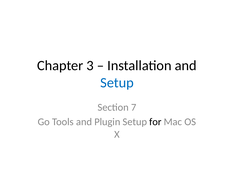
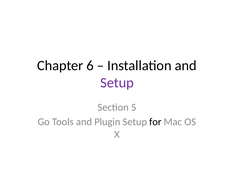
3: 3 -> 6 (90, 66)
Setup colour: blue -> purple (117, 83)
7: 7 -> 5 (134, 108)
